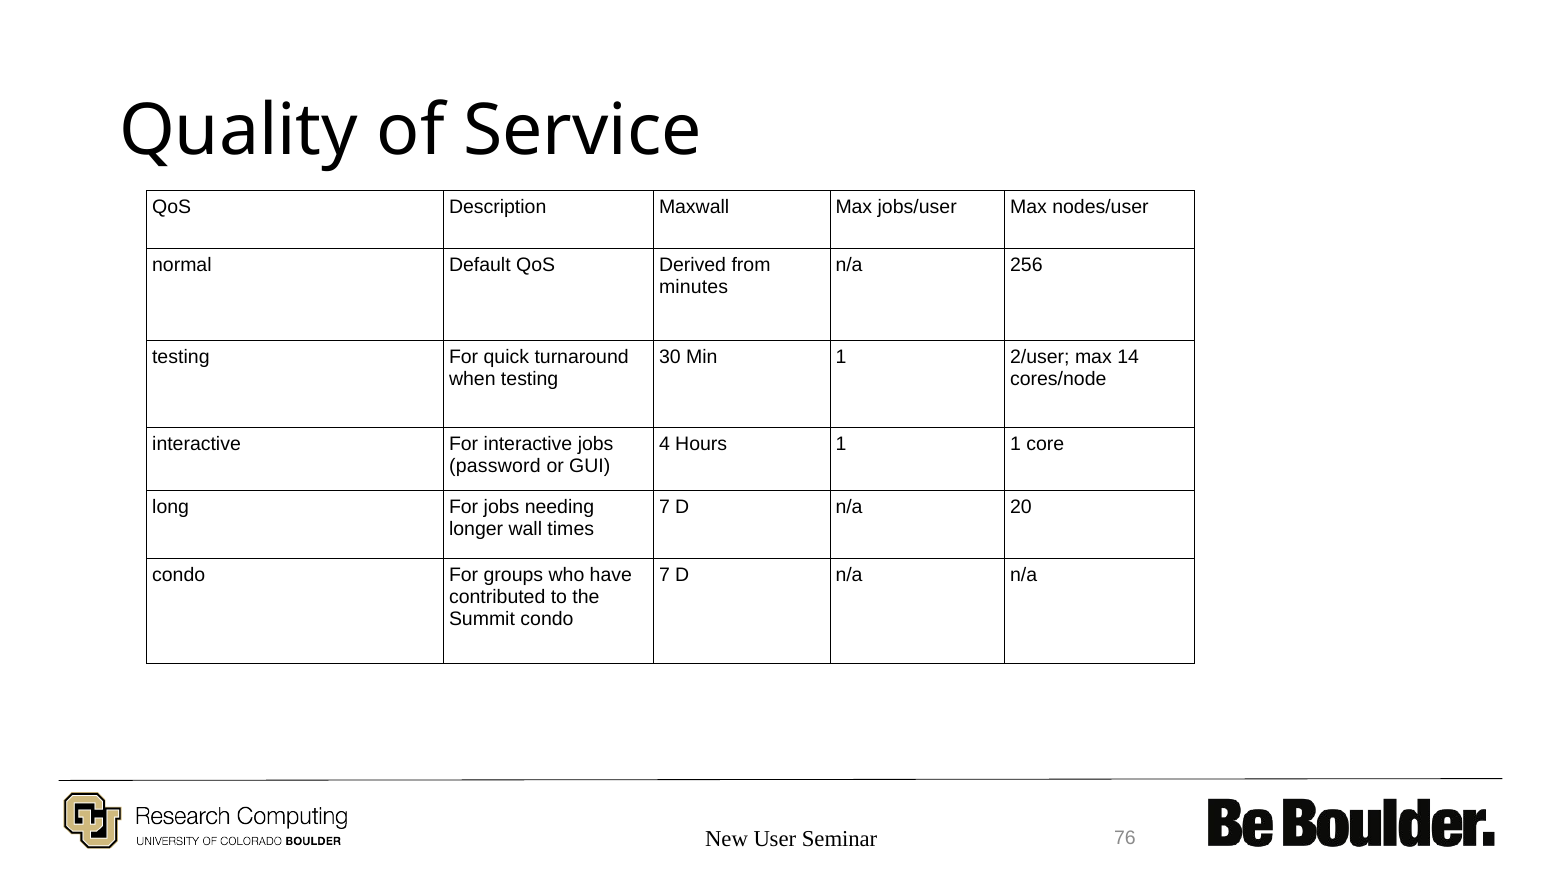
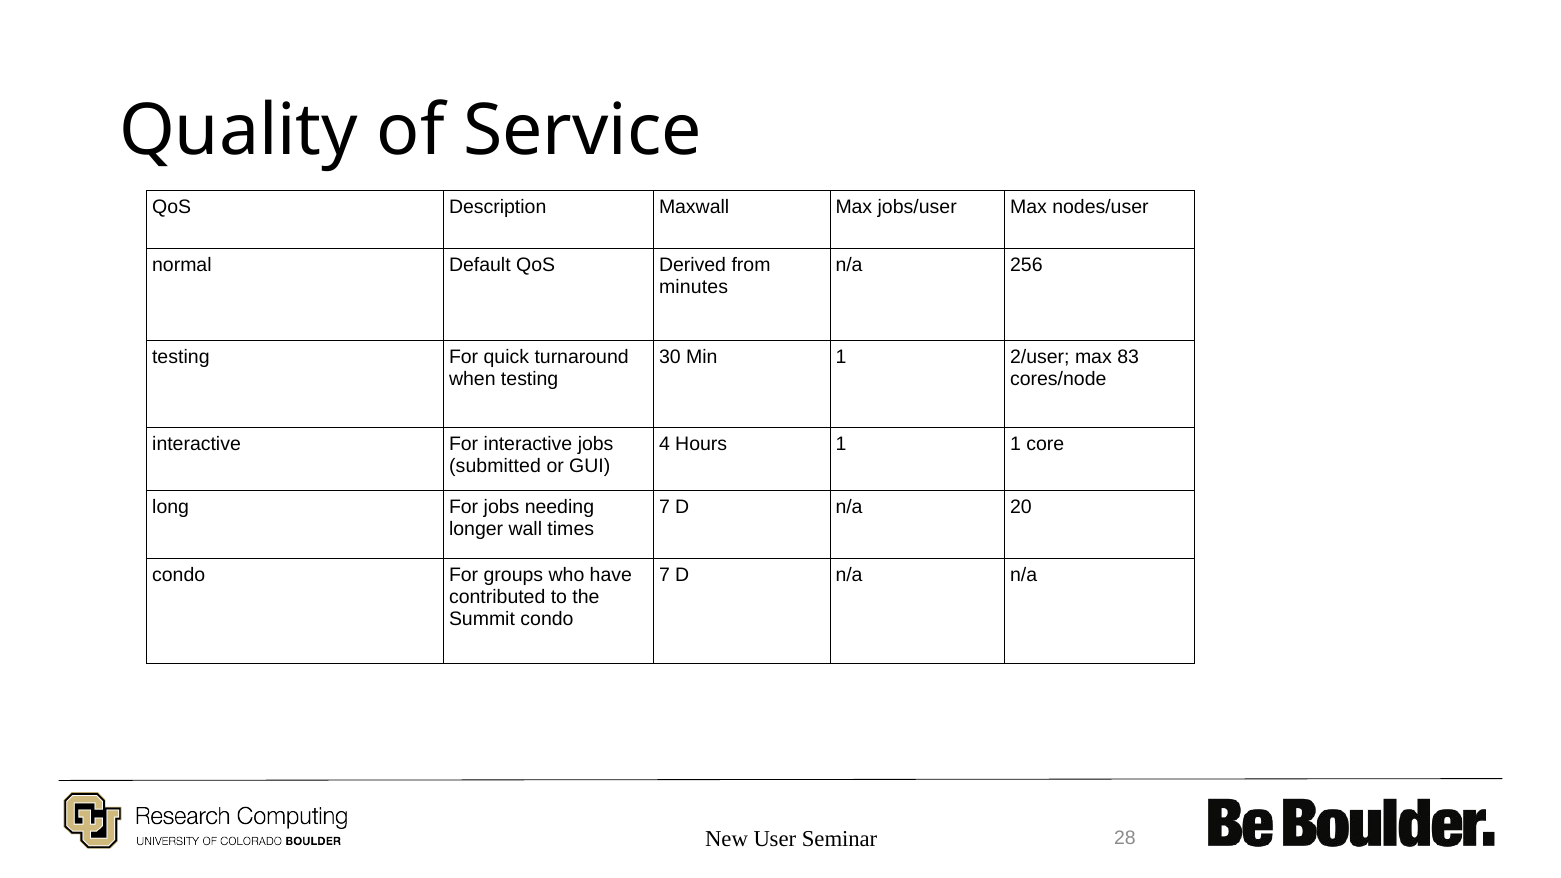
14: 14 -> 83 (1128, 357)
password: password -> submitted (495, 466)
76: 76 -> 28 (1125, 839)
